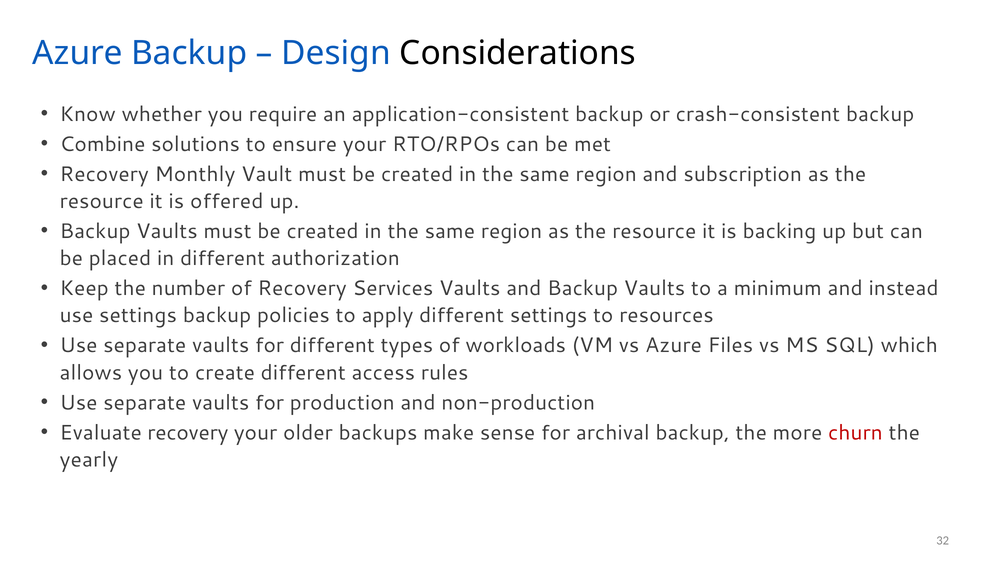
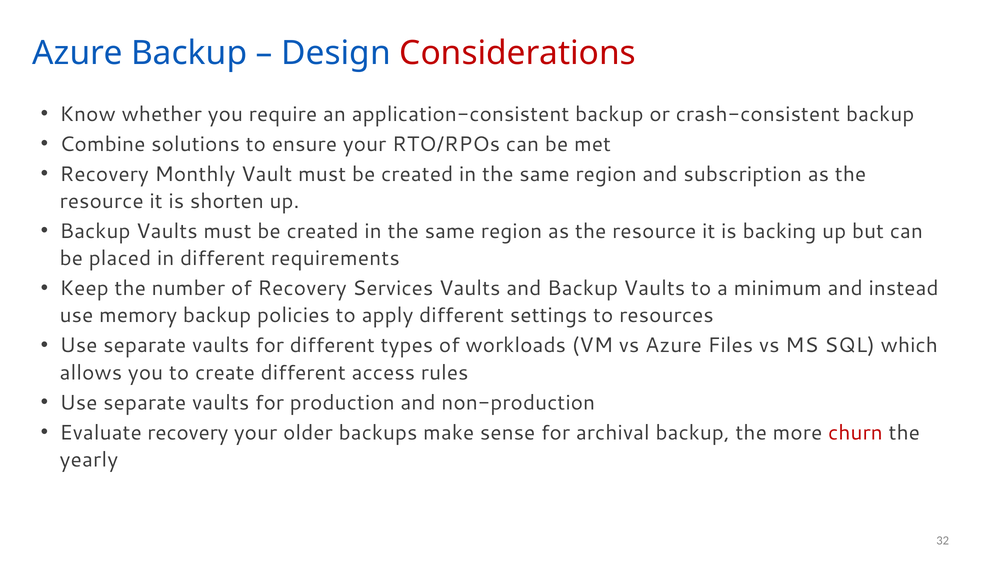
Considerations colour: black -> red (518, 53)
offered: offered -> shorten (227, 201)
authorization: authorization -> requirements (335, 258)
use settings: settings -> memory (138, 315)
